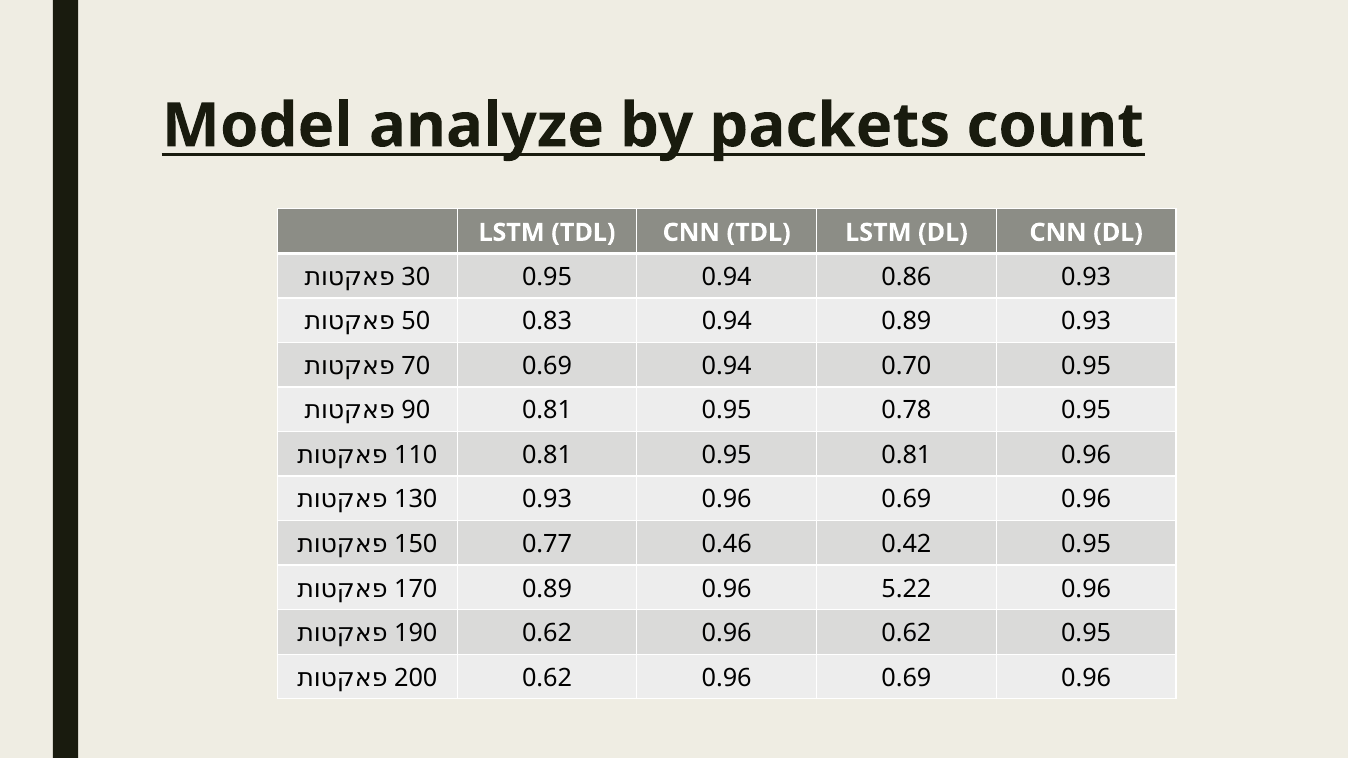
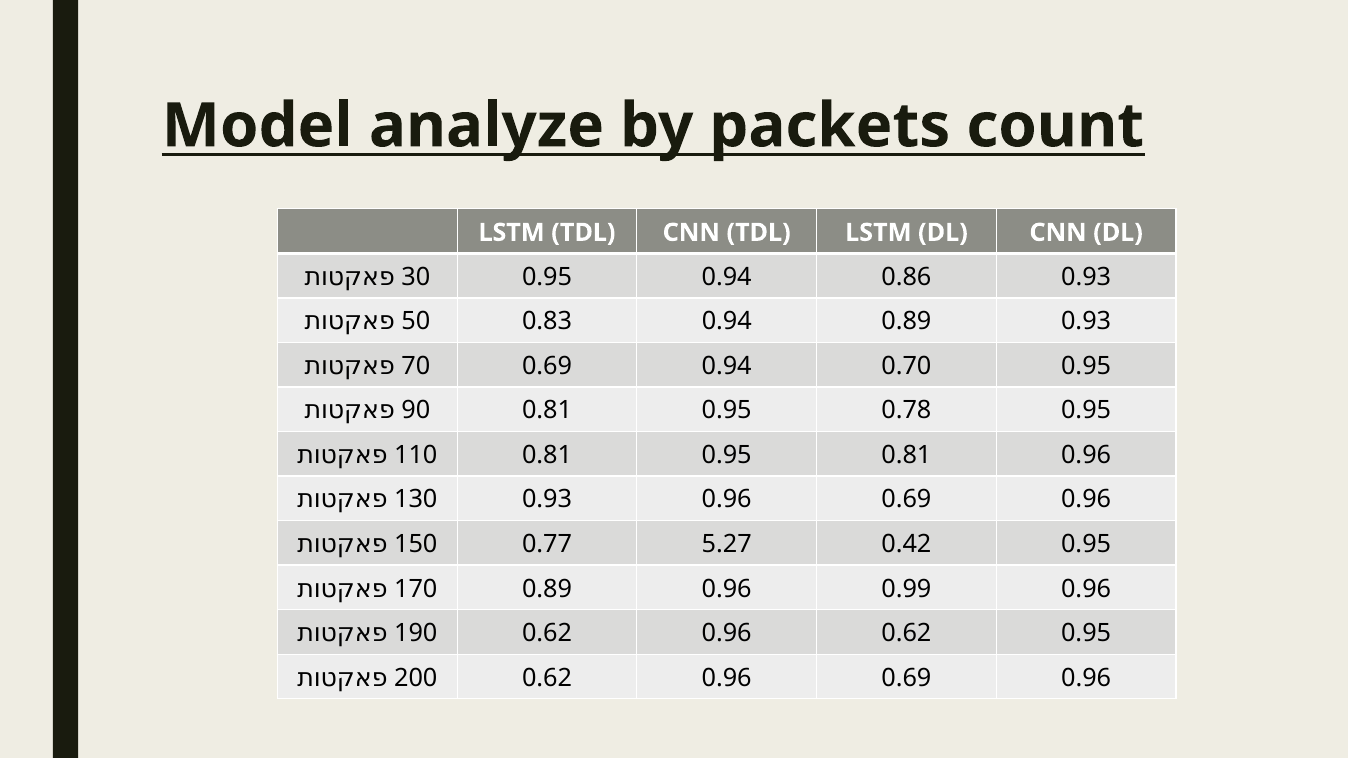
0.46: 0.46 -> 5.27 (727, 544)
5.22: 5.22 -> 0.99 (906, 589)
